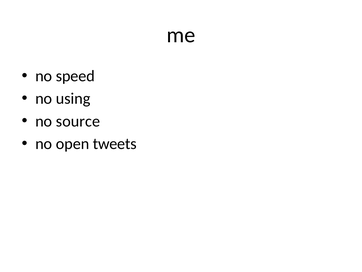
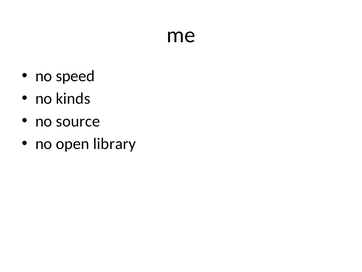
using: using -> kinds (73, 98)
tweets: tweets -> library (115, 144)
